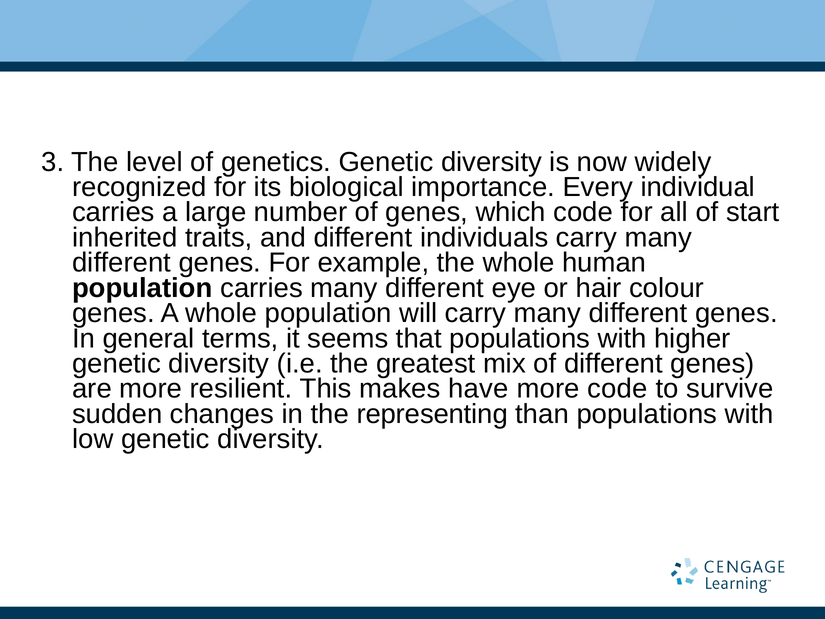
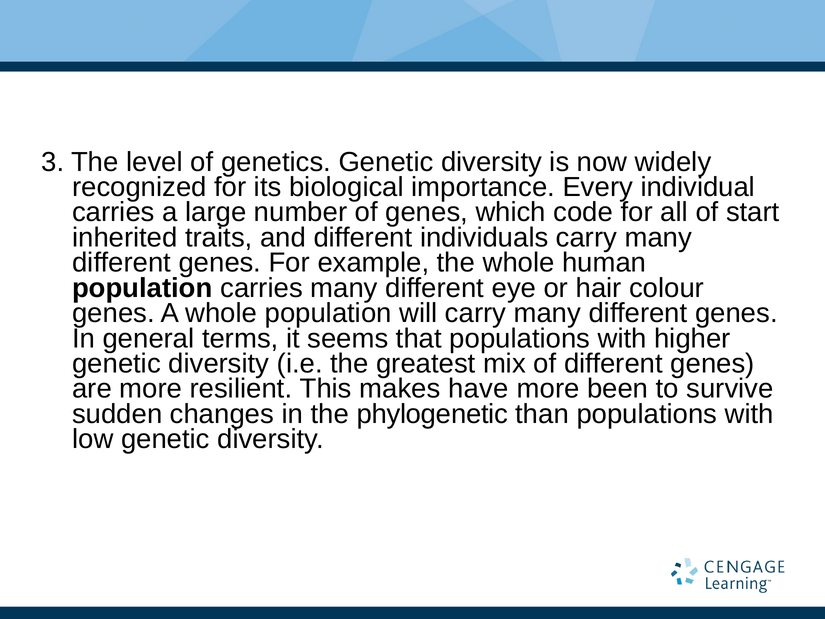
more code: code -> been (618, 389)
representing: representing -> phylogenetic (432, 414)
